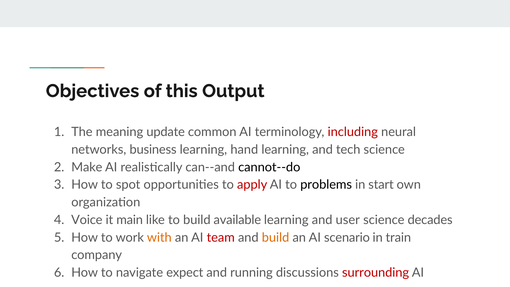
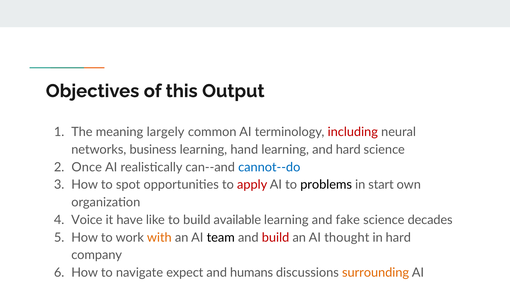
update: update -> largely (166, 132)
and tech: tech -> hard (348, 149)
Make: Make -> Once (87, 167)
cannot--do colour: black -> blue (269, 167)
main: main -> have (130, 220)
user: user -> fake (348, 220)
team colour: red -> black (221, 237)
build colour: orange -> red (276, 237)
scenario: scenario -> thought (347, 237)
in train: train -> hard (398, 237)
running: running -> humans (252, 273)
surrounding colour: red -> orange (376, 273)
